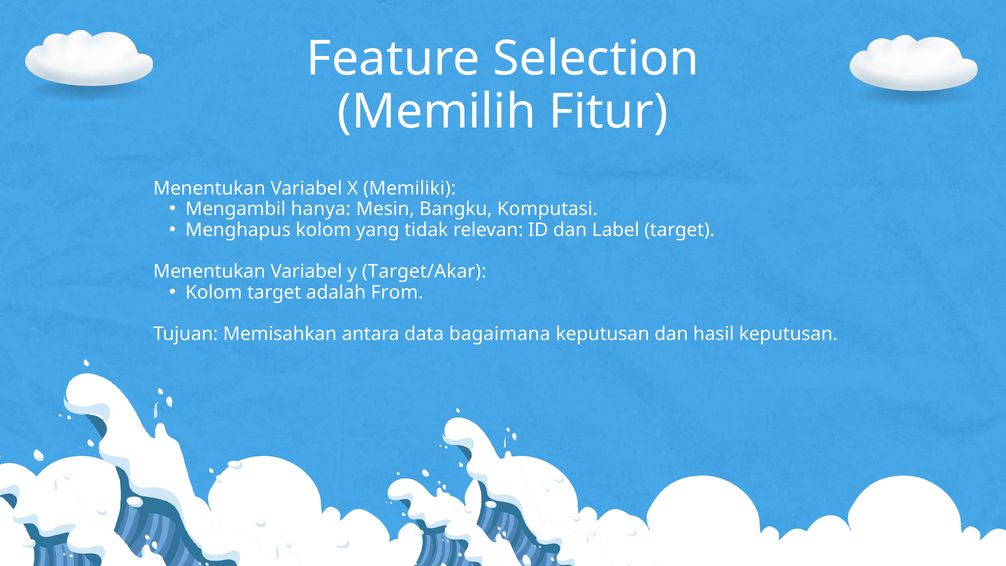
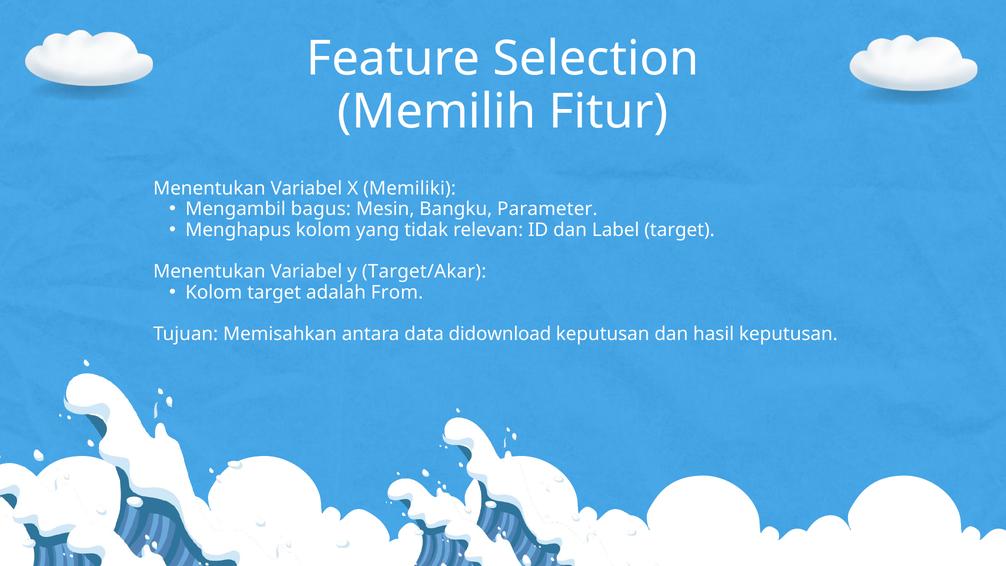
hanya: hanya -> bagus (321, 209)
Komputasi: Komputasi -> Parameter (547, 209)
bagaimana: bagaimana -> didownload (500, 334)
